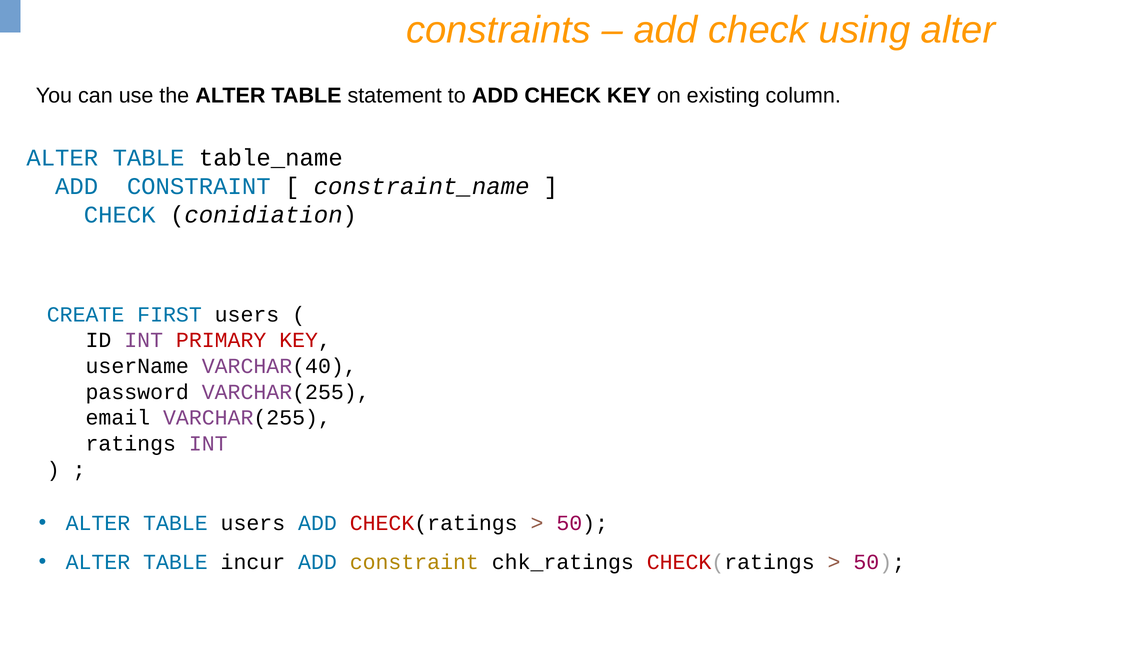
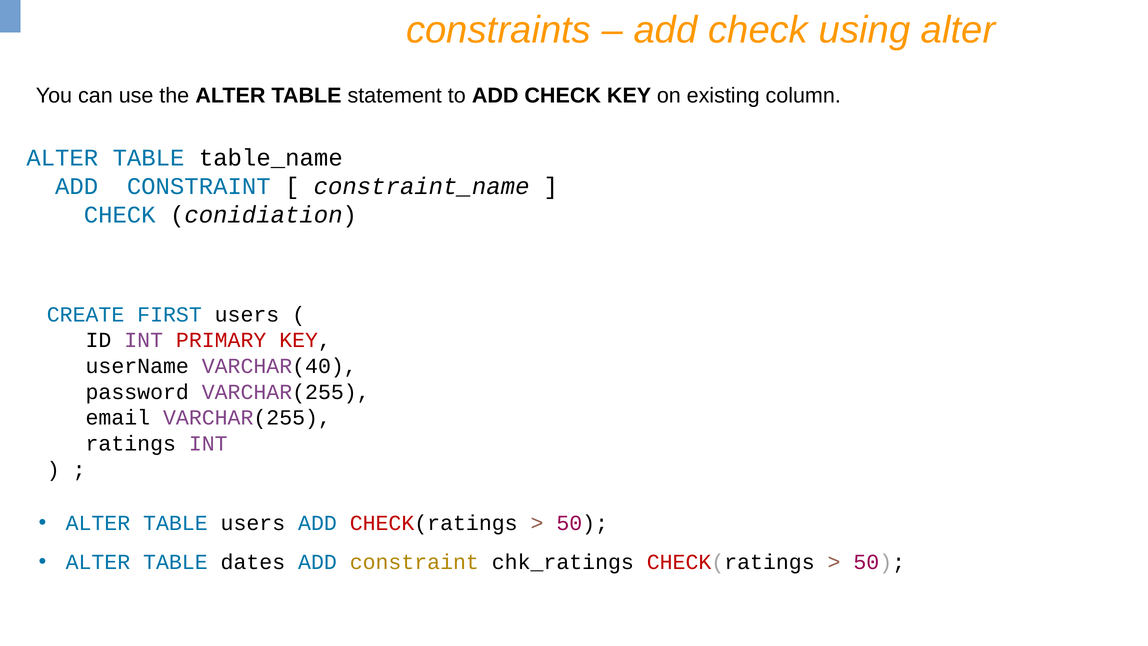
incur: incur -> dates (253, 562)
